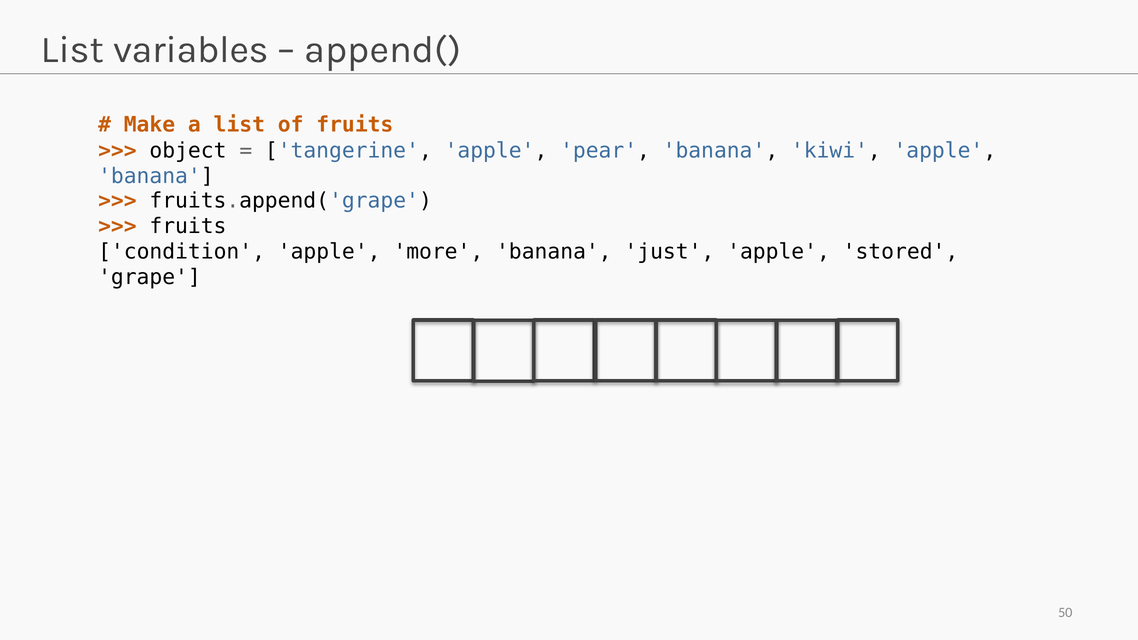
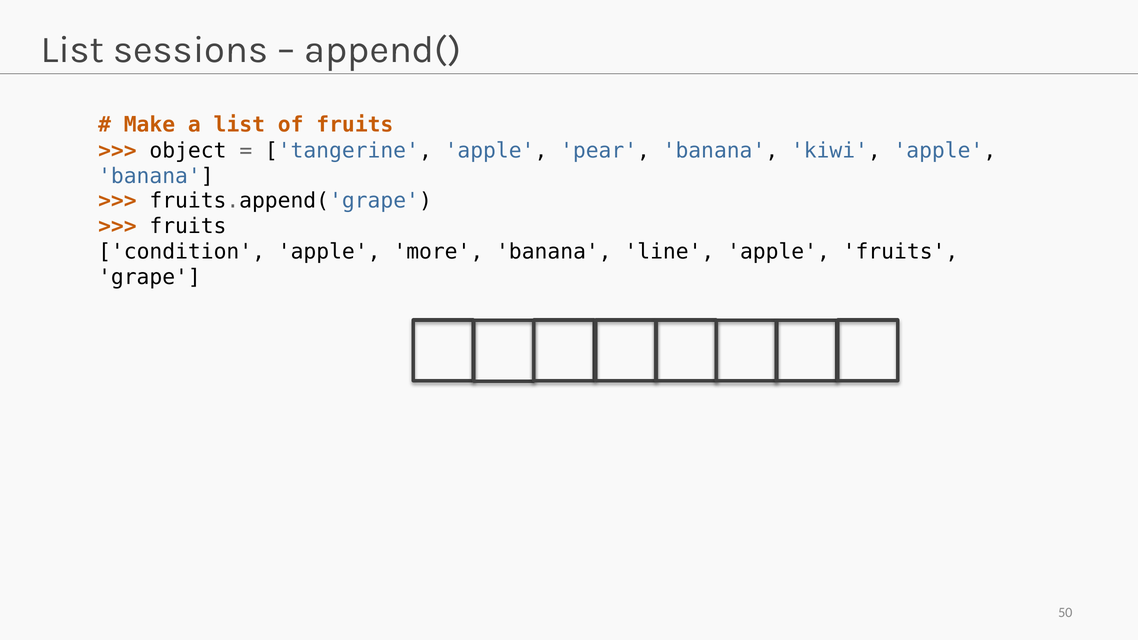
variables: variables -> sessions (191, 50)
just: just -> line (669, 252)
apple stored: stored -> fruits (900, 252)
